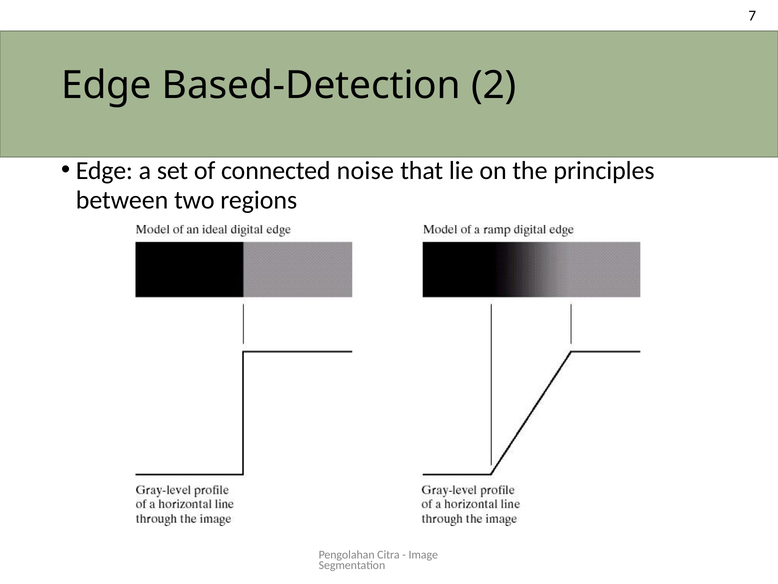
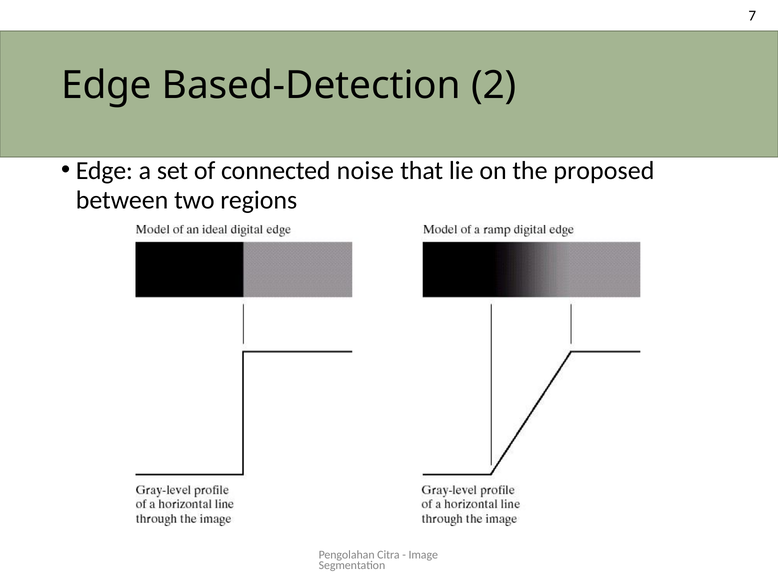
principles: principles -> proposed (604, 170)
